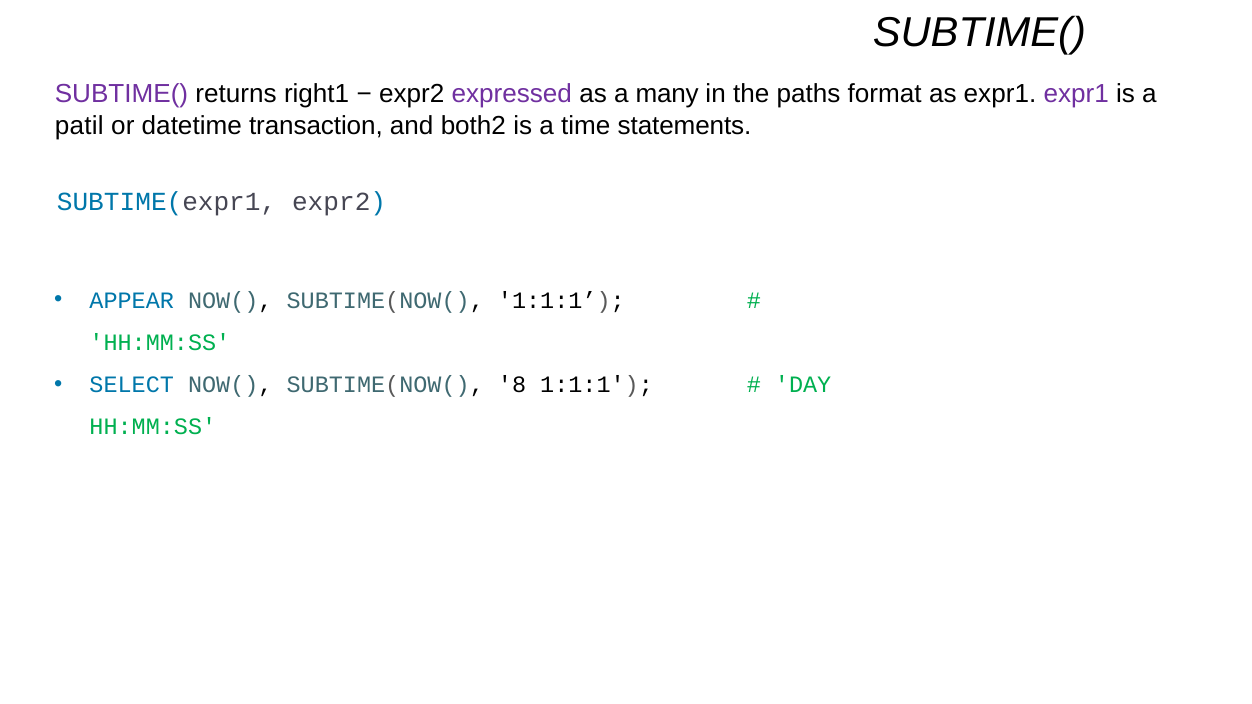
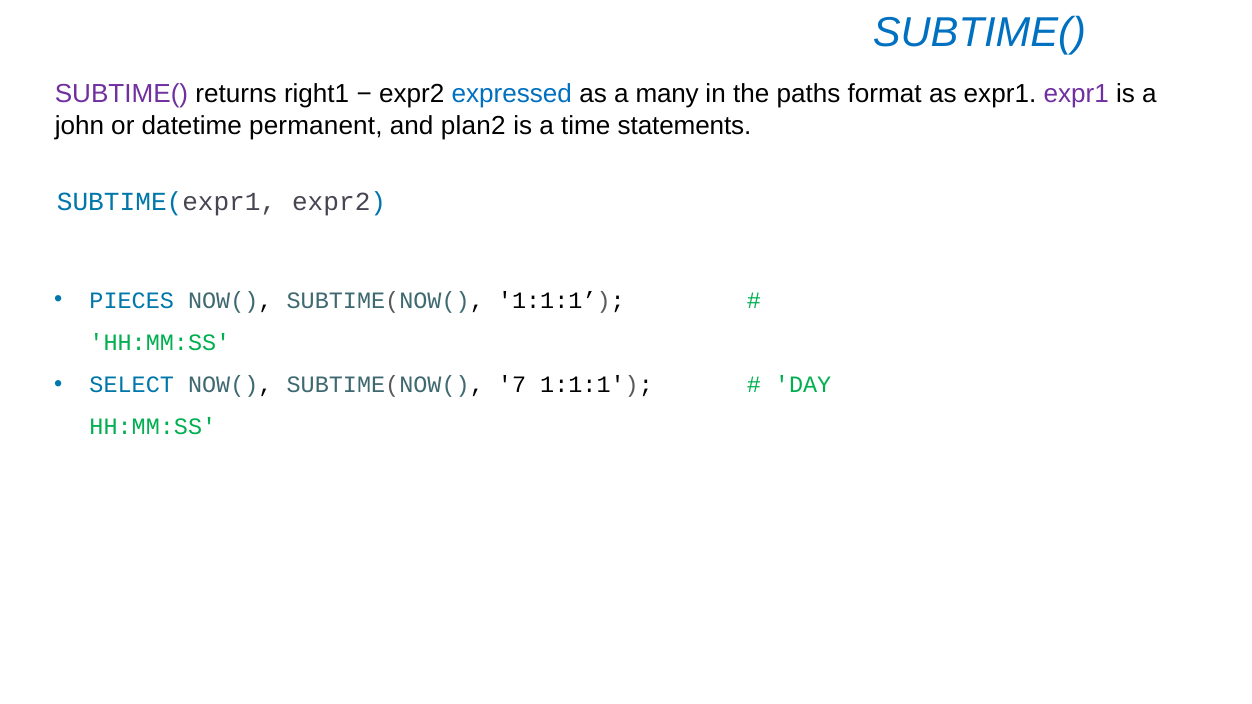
SUBTIME( colour: black -> blue (979, 33)
expressed colour: purple -> blue (512, 94)
patil: patil -> john (79, 125)
transaction: transaction -> permanent (316, 125)
both2: both2 -> plan2 (473, 125)
APPEAR: APPEAR -> PIECES (132, 300)
8: 8 -> 7 (512, 385)
